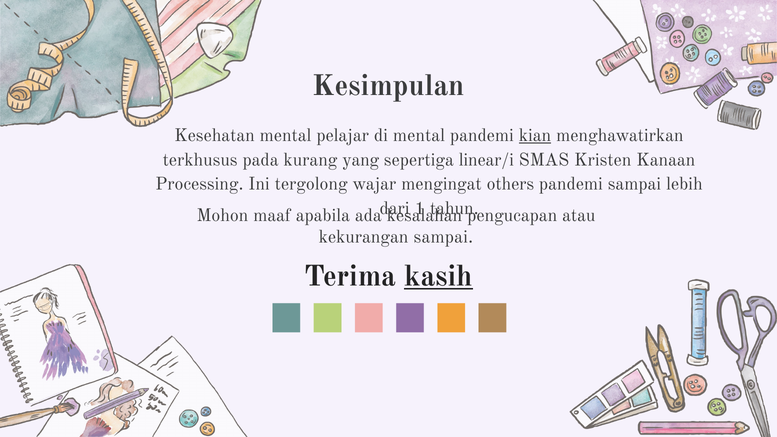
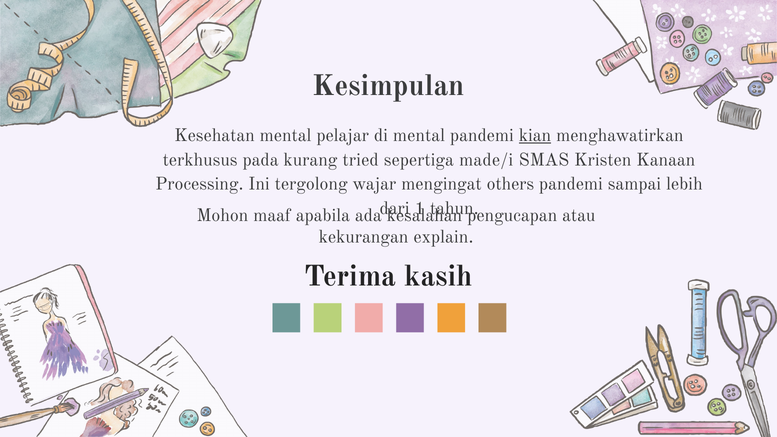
yang: yang -> tried (361, 160)
linear/i: linear/i -> made/i (486, 160)
kekurangan sampai: sampai -> explain (443, 237)
kasih underline: present -> none (438, 276)
